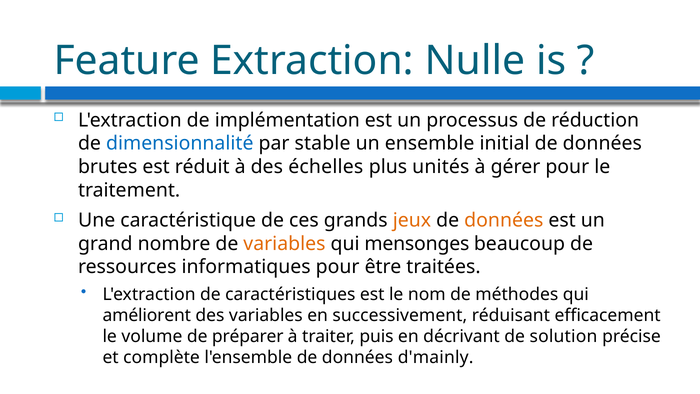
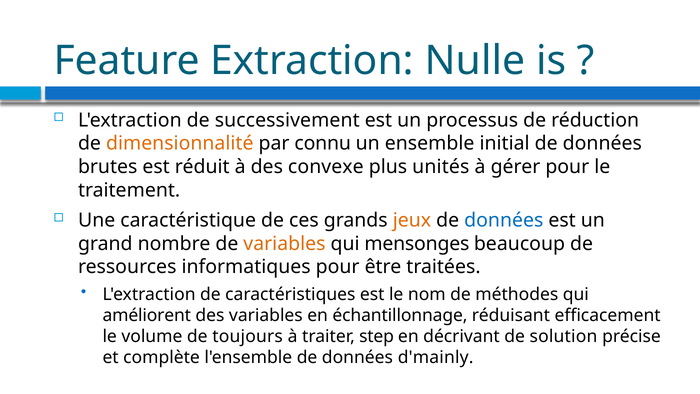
implémentation: implémentation -> successivement (287, 120)
dimensionnalité colour: blue -> orange (180, 143)
stable: stable -> connu (323, 143)
échelles: échelles -> convexe (326, 167)
données colour: orange -> blue (504, 220)
successivement: successivement -> échantillonnage (400, 315)
préparer: préparer -> toujours (248, 336)
puis: puis -> step (377, 336)
